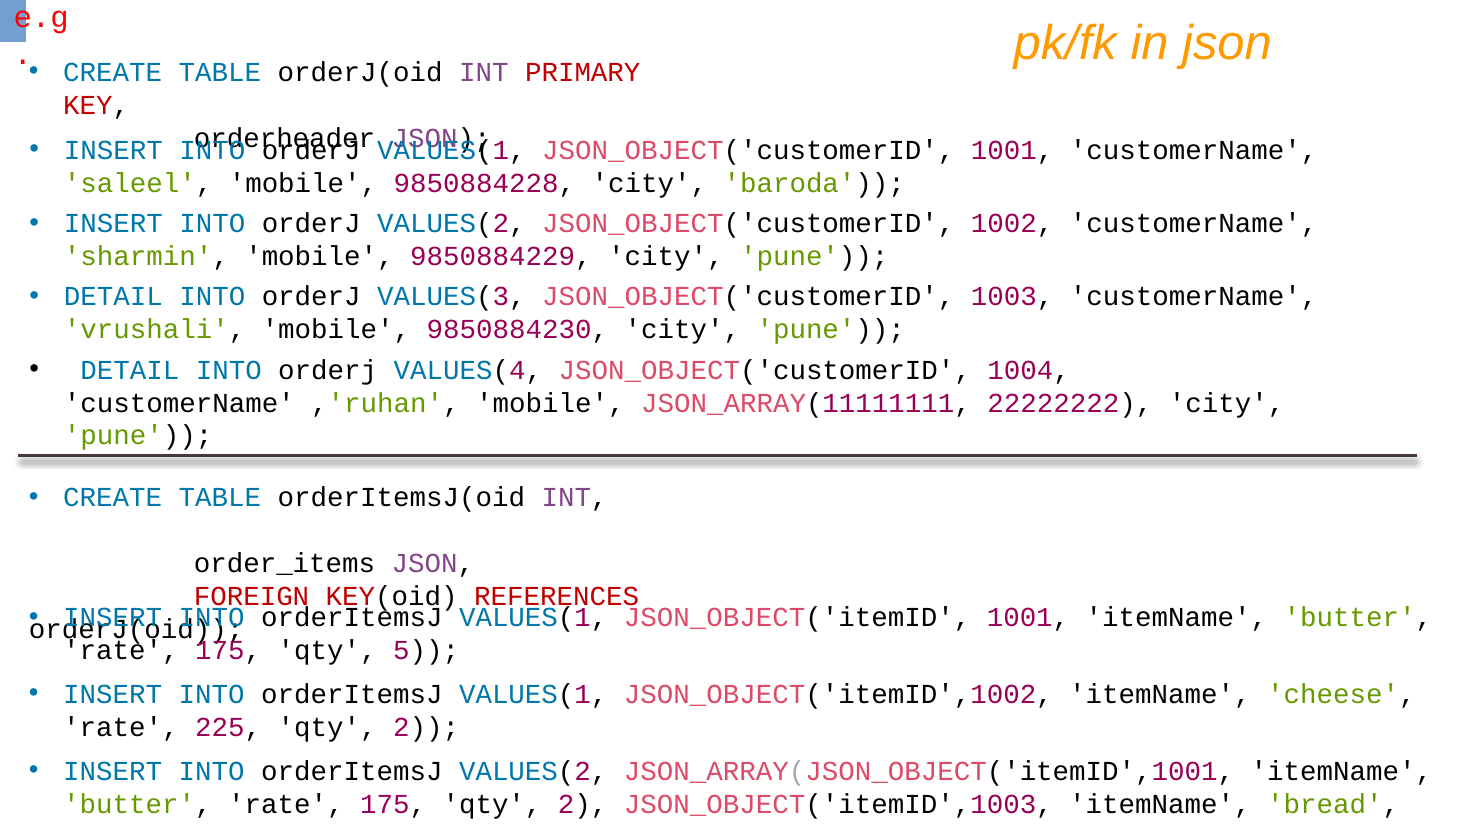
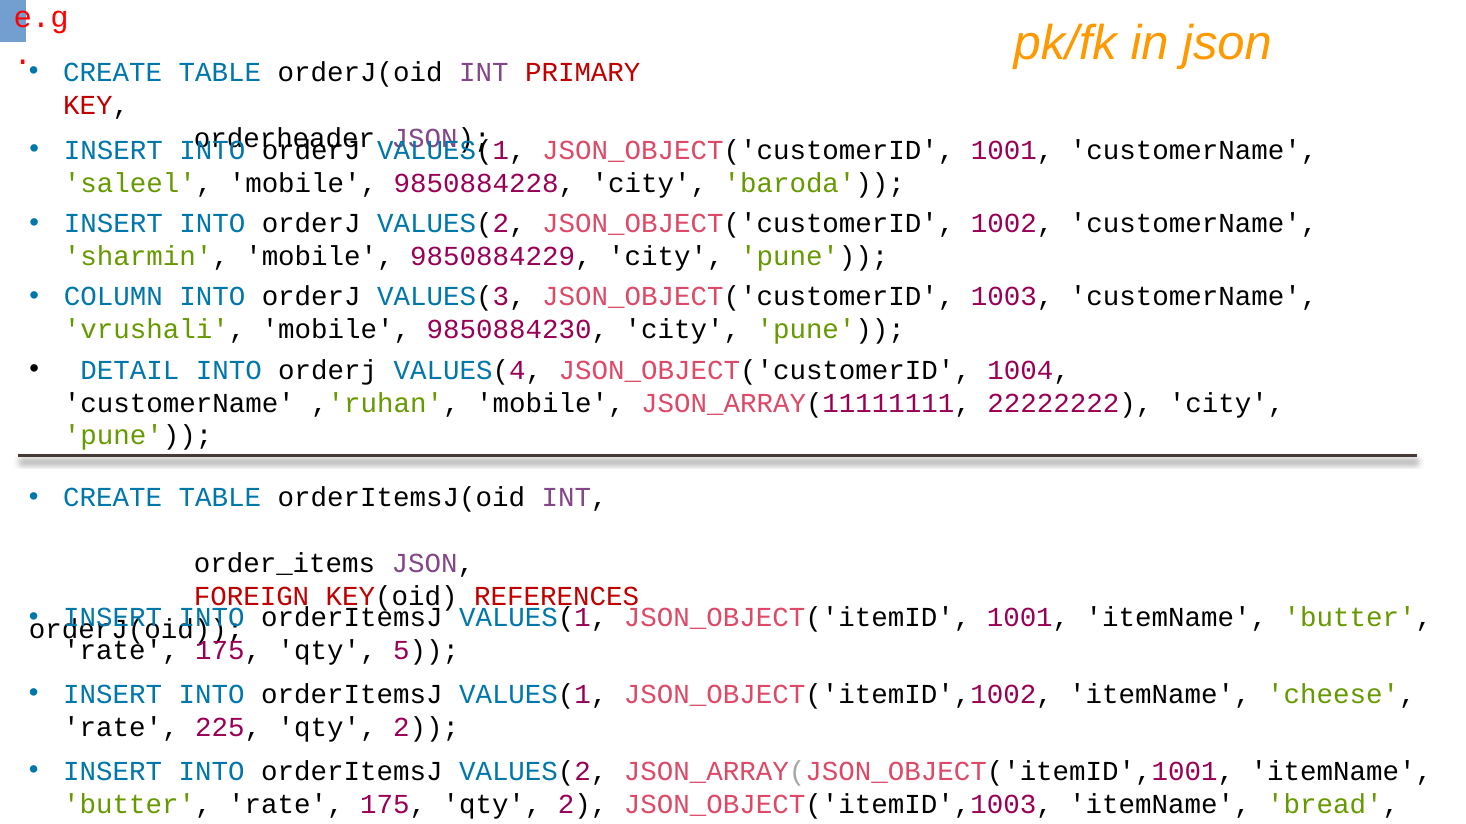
DETAIL: DETAIL -> COLUMN (113, 297)
